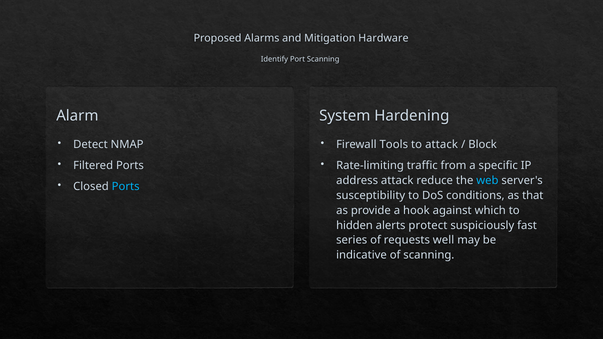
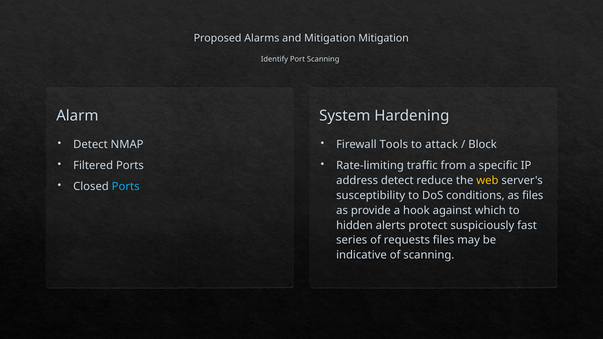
Mitigation Hardware: Hardware -> Mitigation (384, 38)
address attack: attack -> detect (397, 181)
web colour: light blue -> yellow (487, 181)
as that: that -> files (533, 196)
requests well: well -> files (444, 240)
